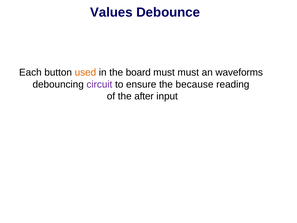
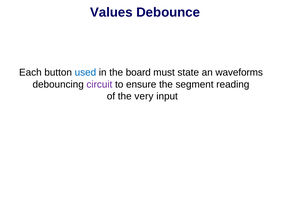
used colour: orange -> blue (85, 72)
must must: must -> state (188, 72)
because: because -> segment (195, 84)
after: after -> very (144, 96)
